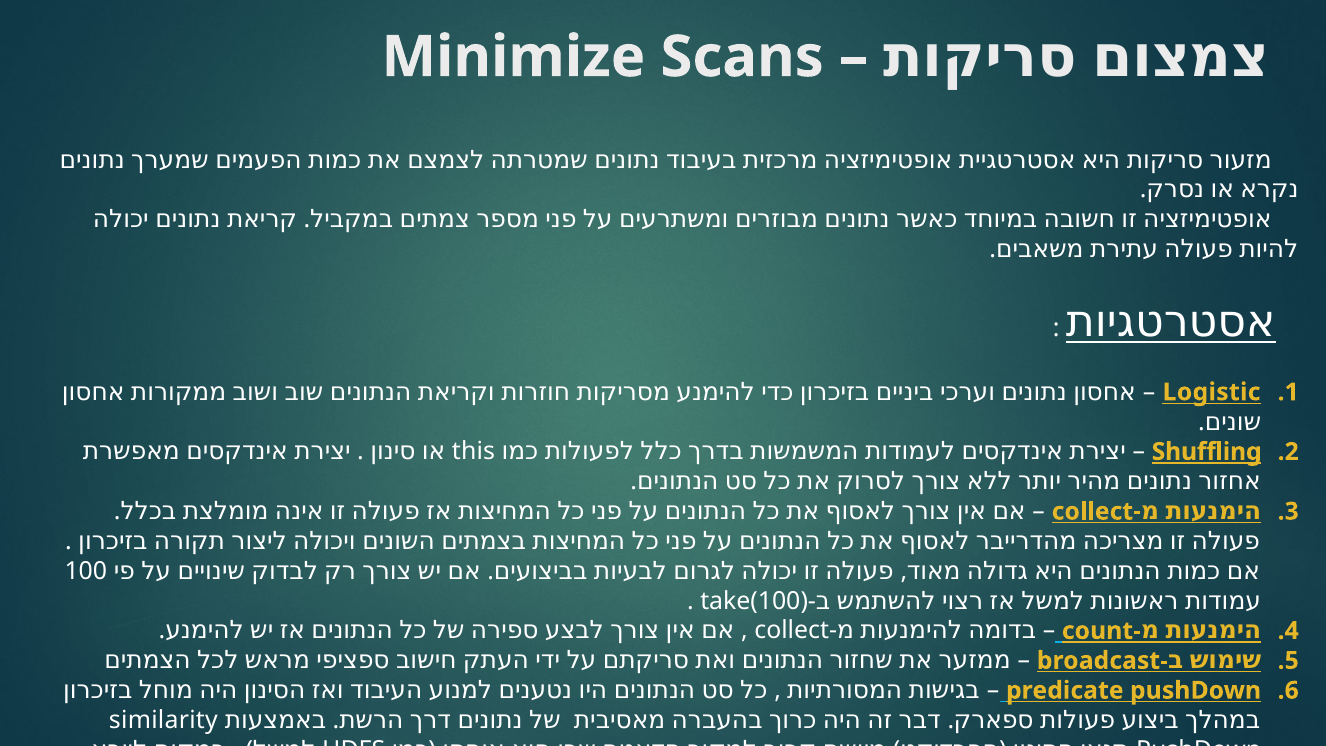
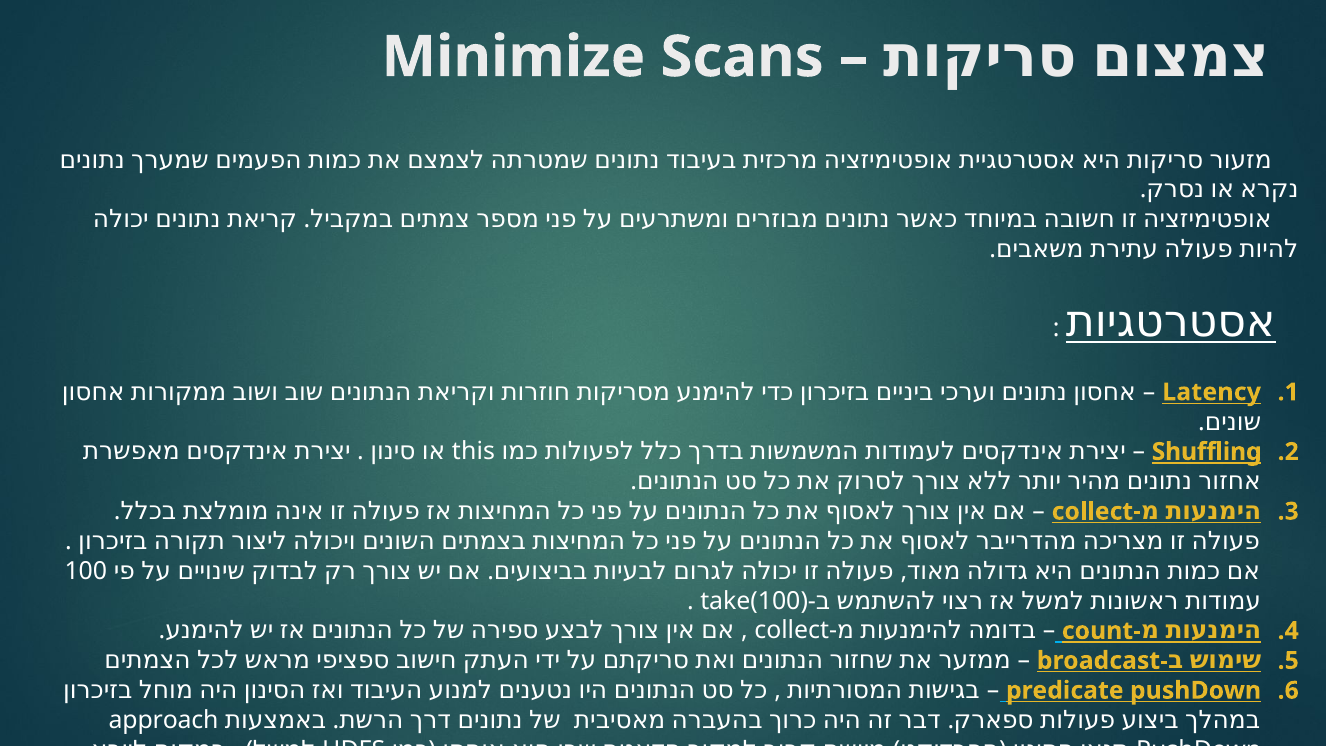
Logistic: Logistic -> Latency (1212, 392)
similarity: similarity -> approach (164, 720)
